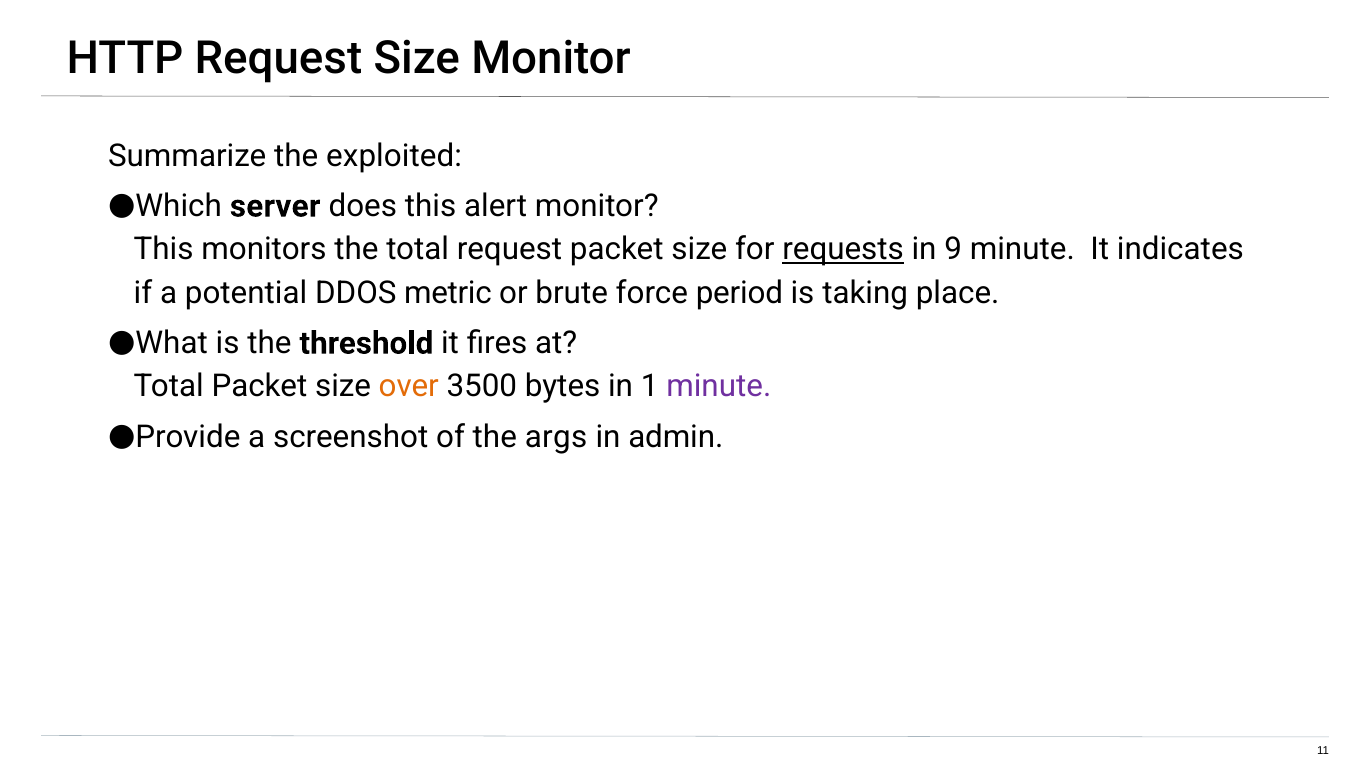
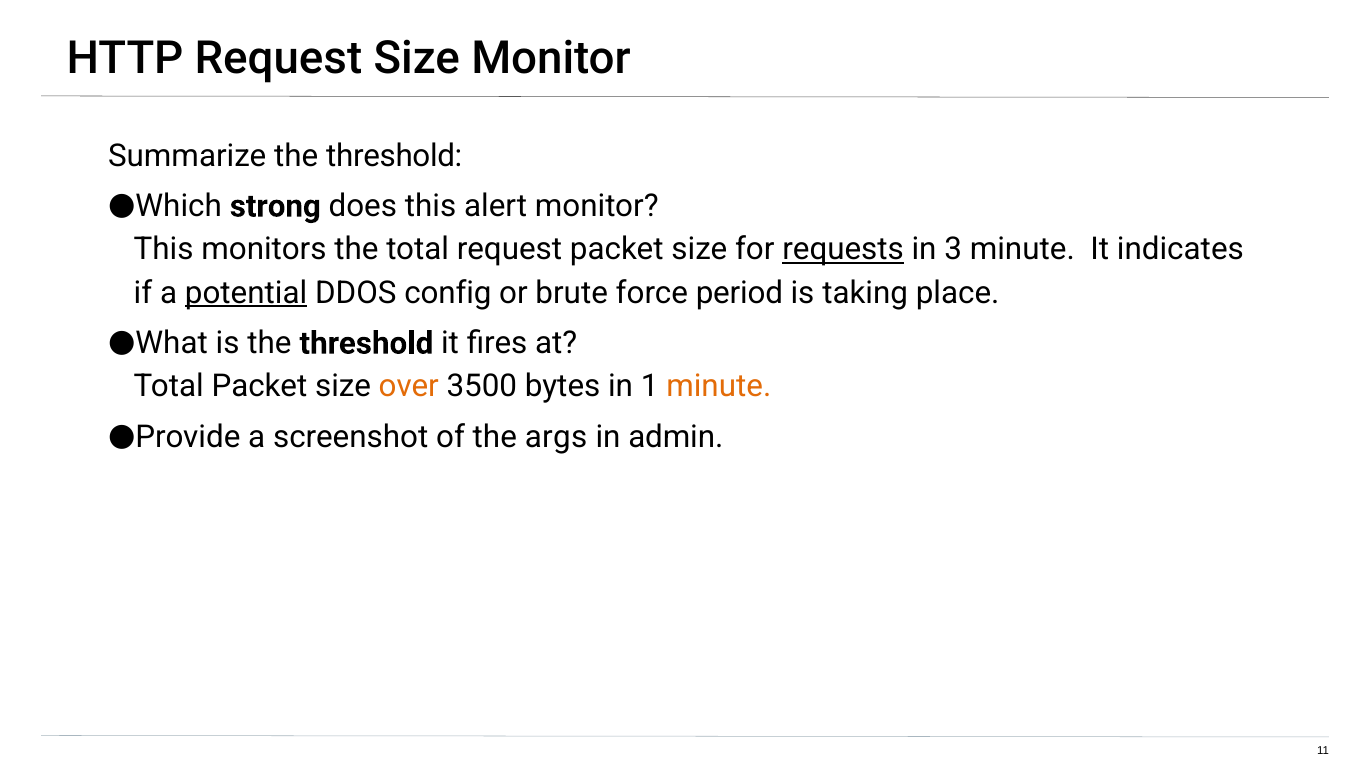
Summarize the exploited: exploited -> threshold (394, 156)
server: server -> strong (275, 206)
9: 9 -> 3 (953, 249)
potential underline: none -> present (246, 293)
metric: metric -> config (448, 293)
minute colour: purple -> orange (719, 387)
